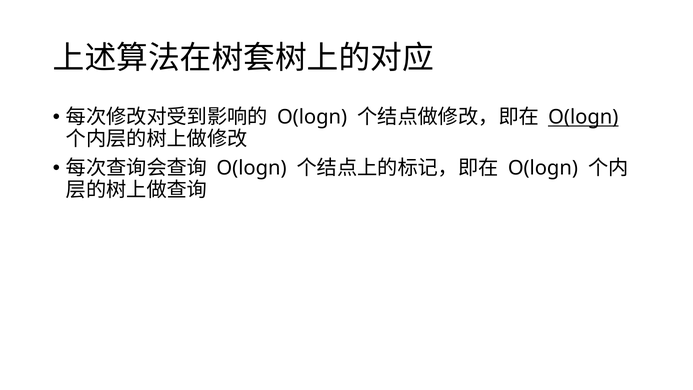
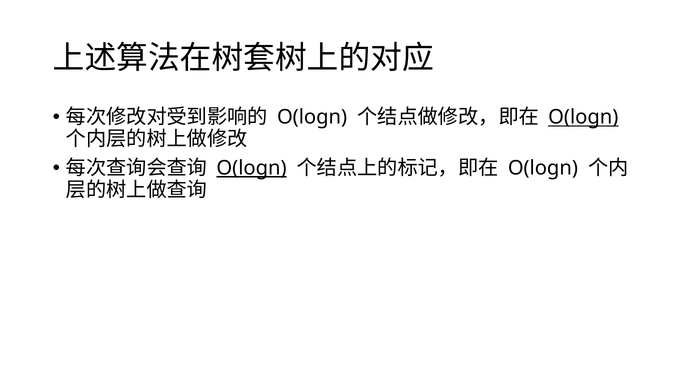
O(logn underline: none -> present (252, 168)
